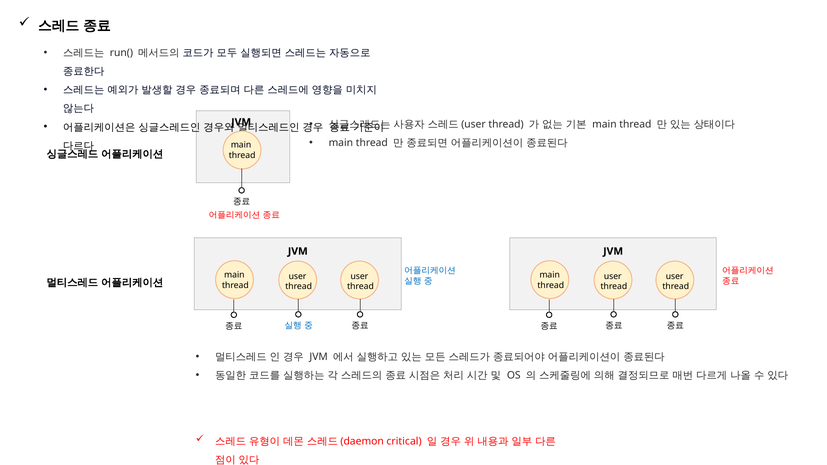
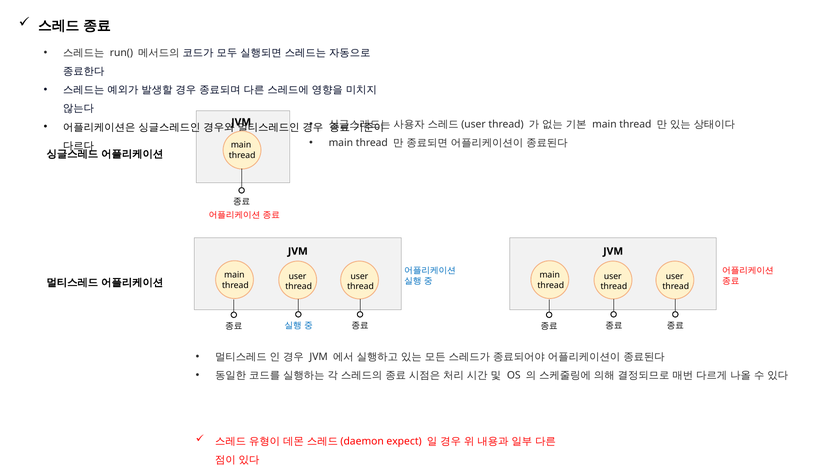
critical: critical -> expect (404, 441)
